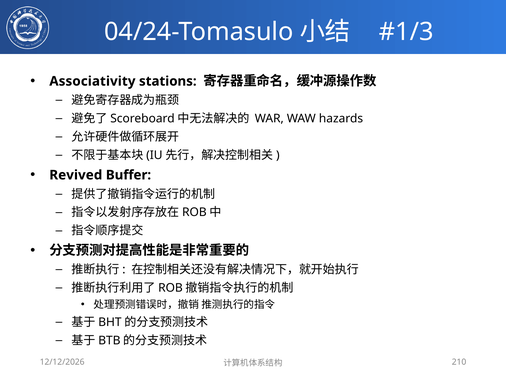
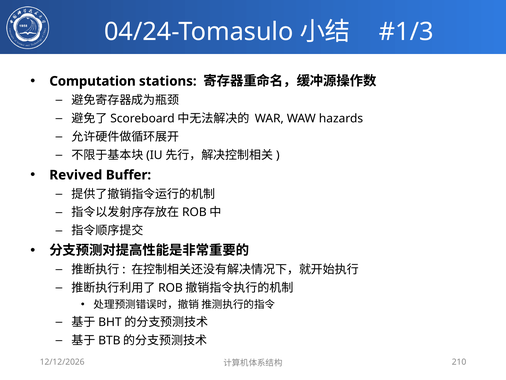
Associativity: Associativity -> Computation (93, 81)
